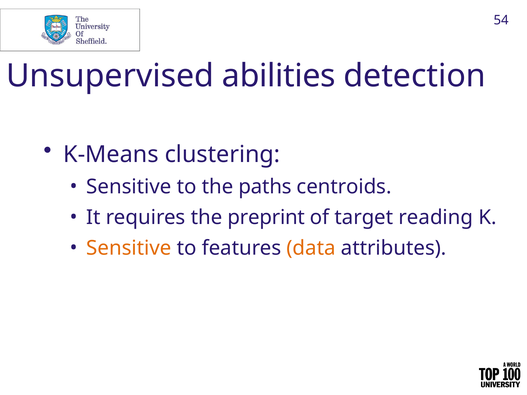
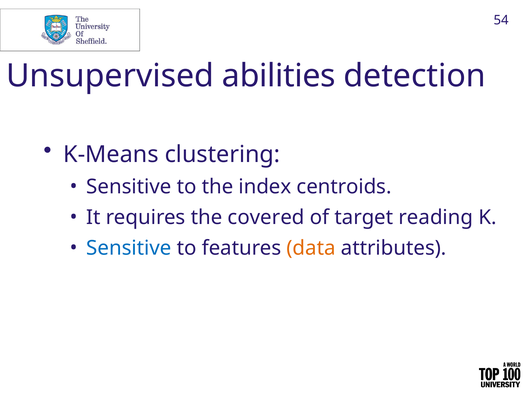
paths: paths -> index (265, 187)
preprint: preprint -> covered (266, 218)
Sensitive colour: orange -> blue (129, 248)
